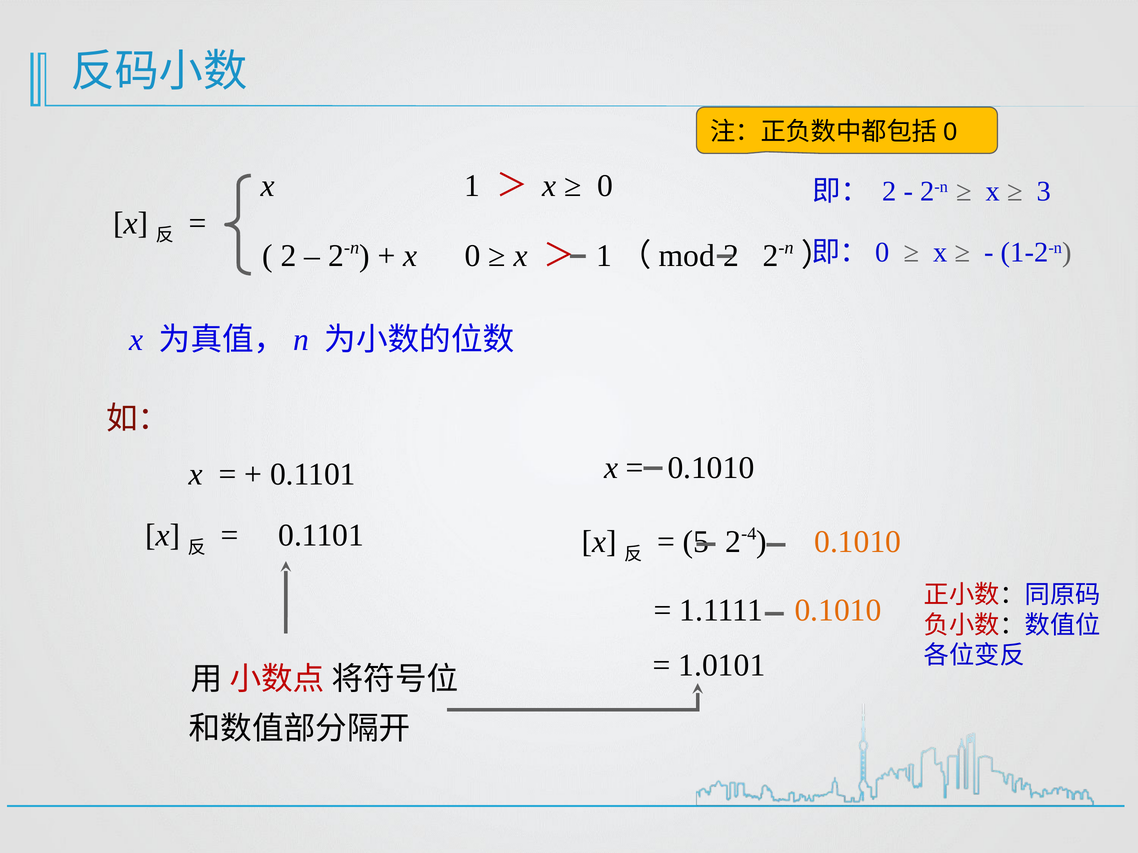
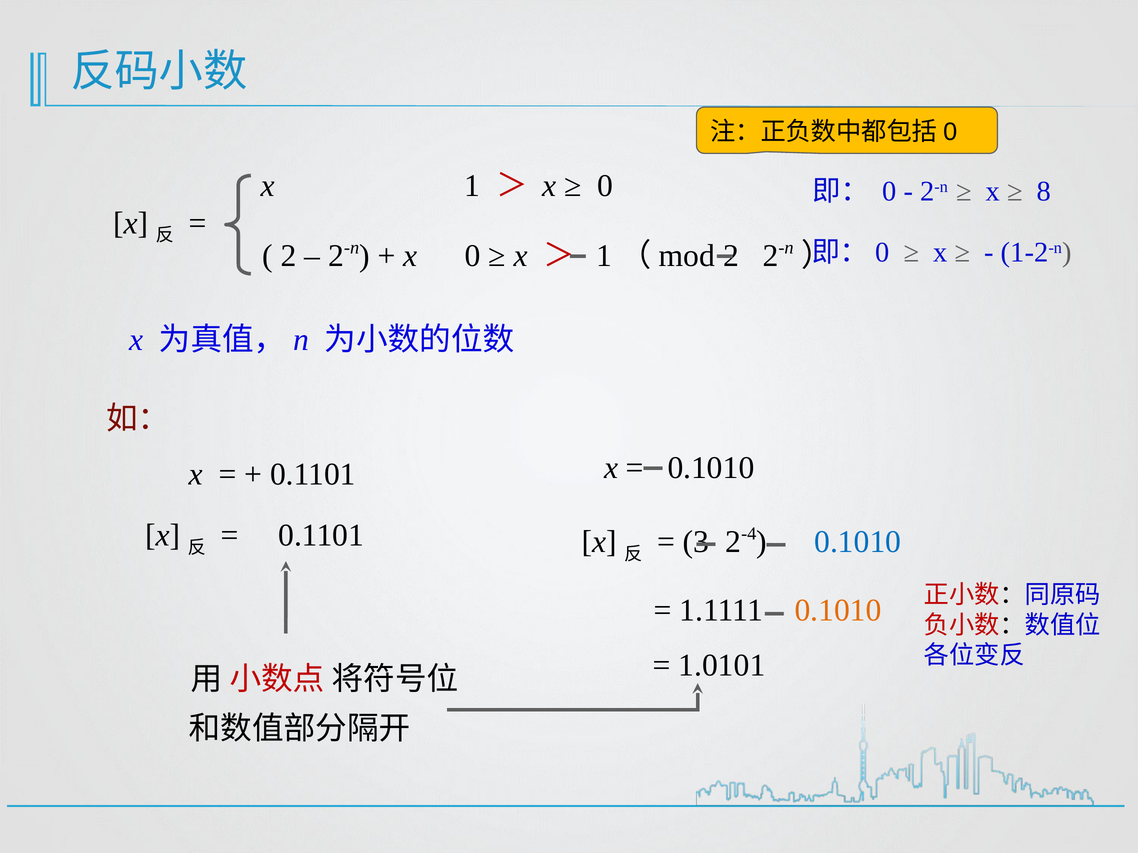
2: 2 -> 0 (889, 192)
3: 3 -> 8 (1044, 192)
5: 5 -> 3 (696, 542)
0.1010 colour: orange -> blue (858, 542)
